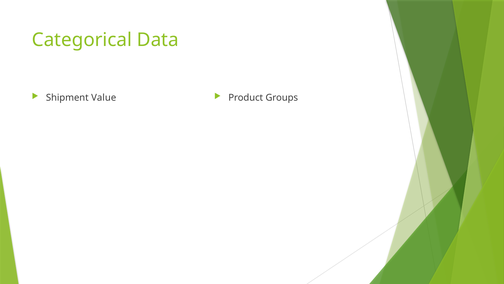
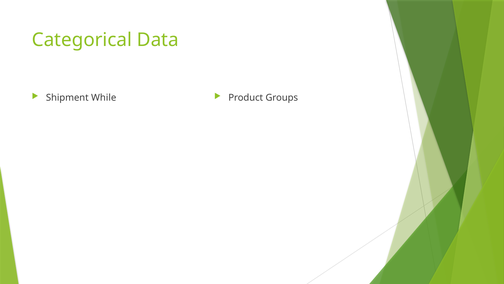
Value: Value -> While (104, 98)
